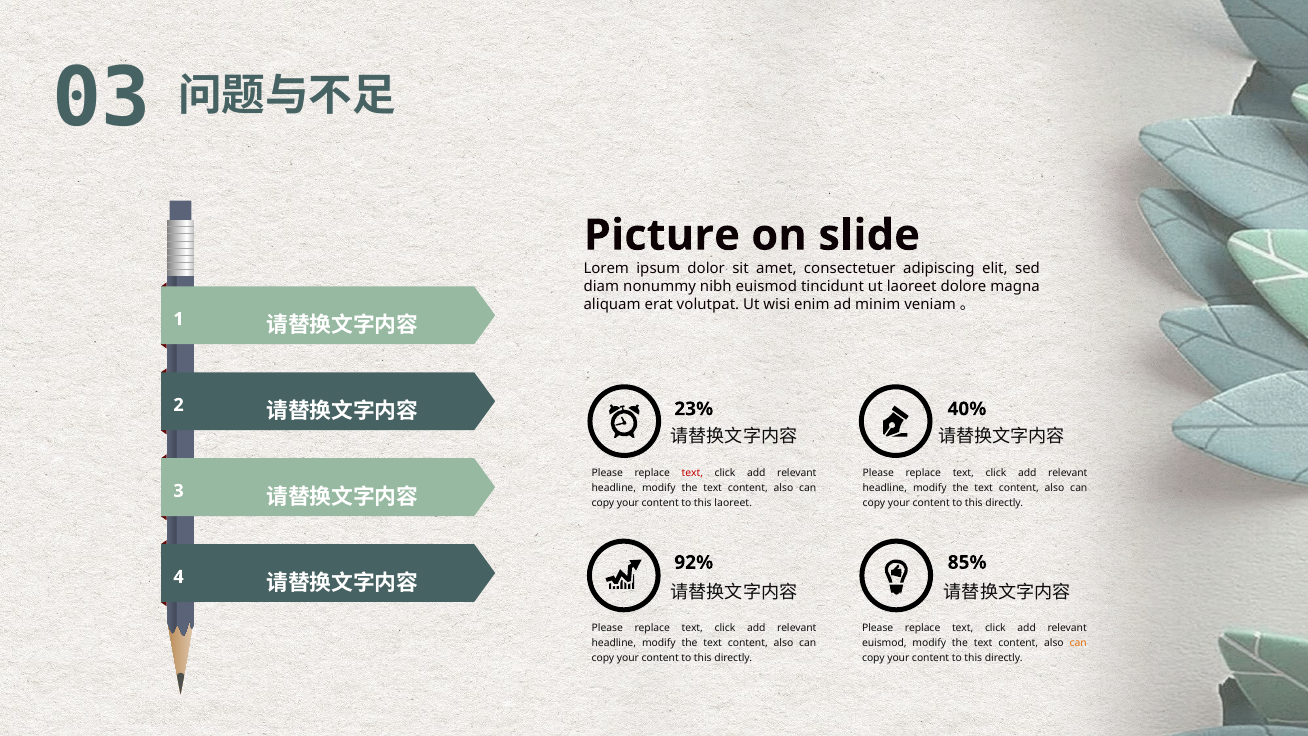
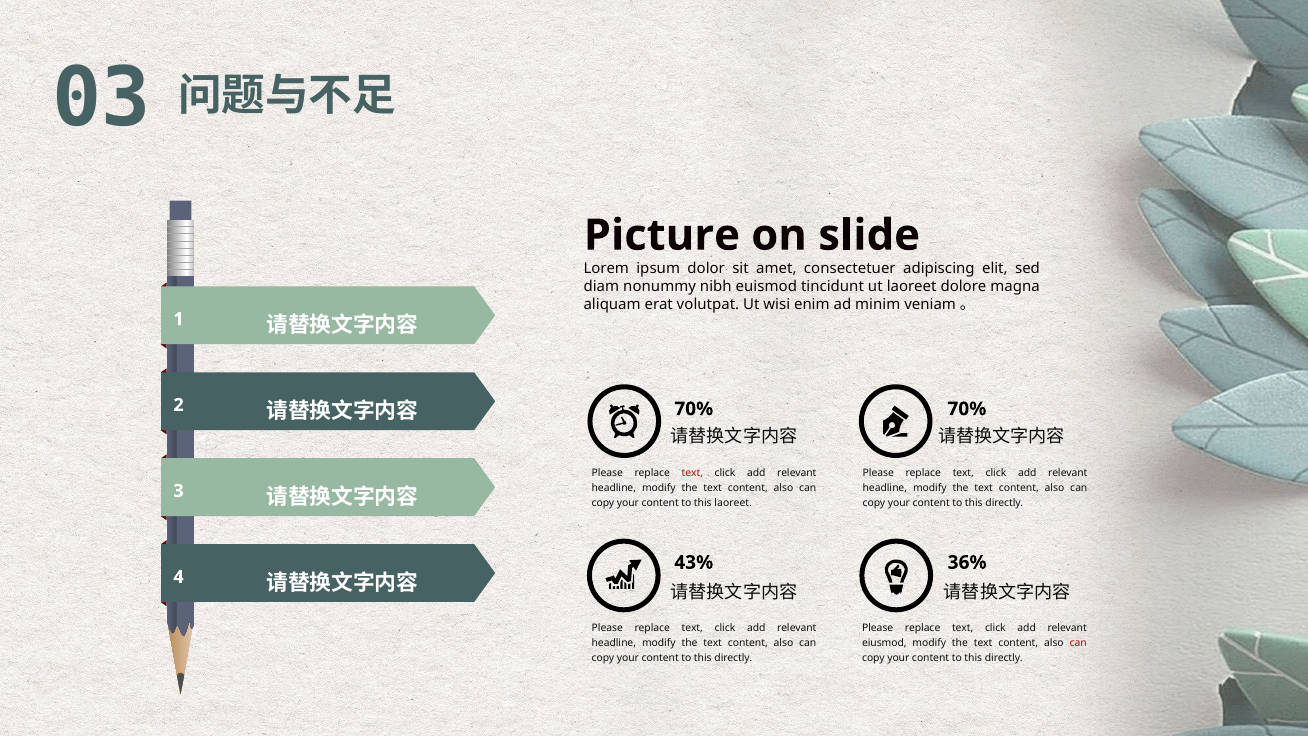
23%: 23% -> 70% (694, 409)
40%: 40% -> 70% (967, 409)
92%: 92% -> 43% (694, 562)
85%: 85% -> 36% (967, 562)
euismod: euismod -> eiusmod (884, 643)
can colour: orange -> red (1078, 643)
